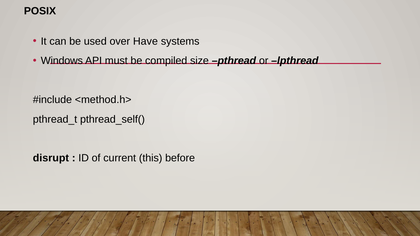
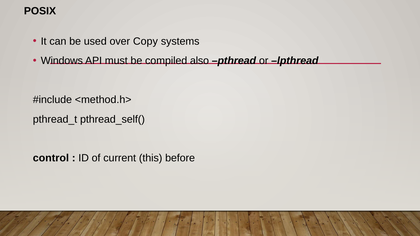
Have: Have -> Copy (145, 41)
size: size -> also (199, 61)
disrupt: disrupt -> control (51, 158)
